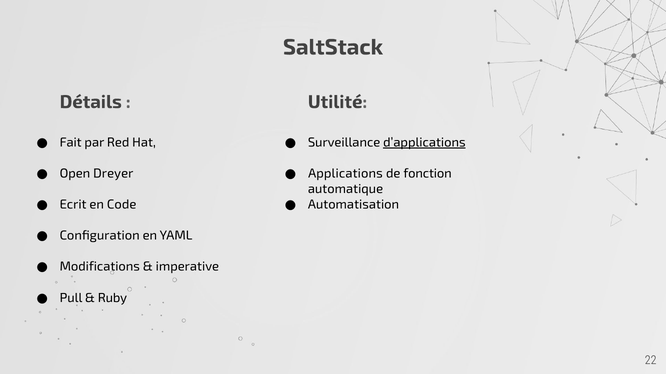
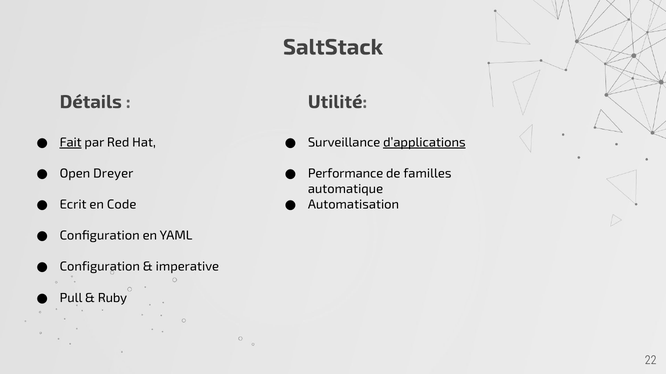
Fait underline: none -> present (71, 143)
Applications: Applications -> Performance (346, 174)
fonction: fonction -> familles (427, 174)
Modifications: Modifications -> Configuration (100, 267)
